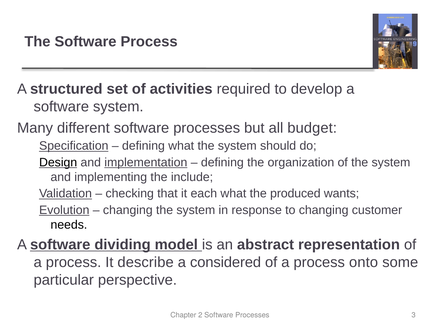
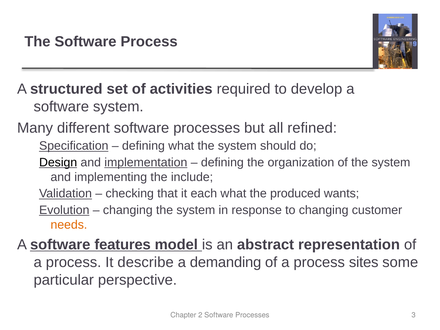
budget: budget -> refined (312, 128)
needs colour: black -> orange (69, 225)
dividing: dividing -> features (123, 245)
considered: considered -> demanding (226, 262)
onto: onto -> sites (364, 262)
